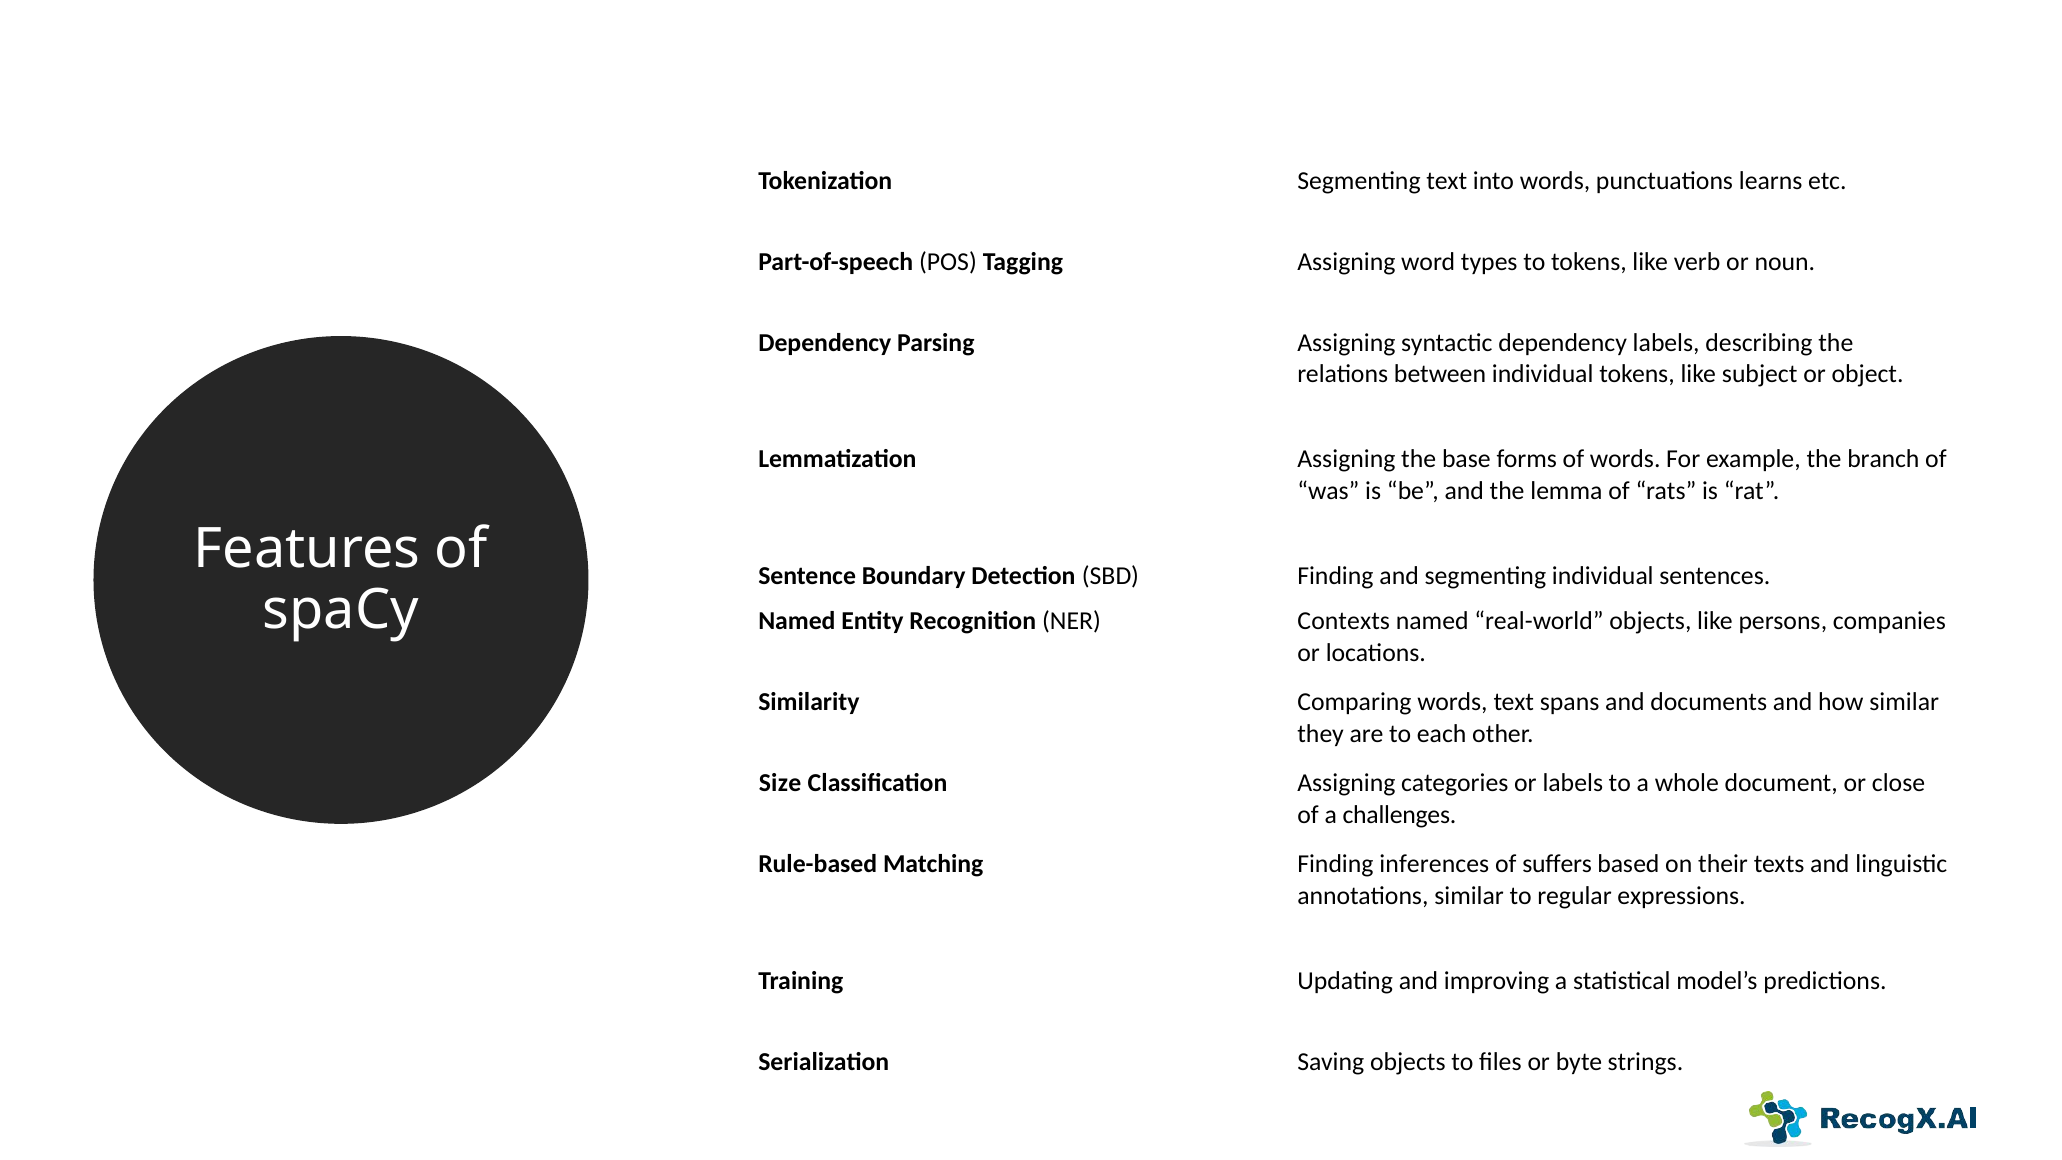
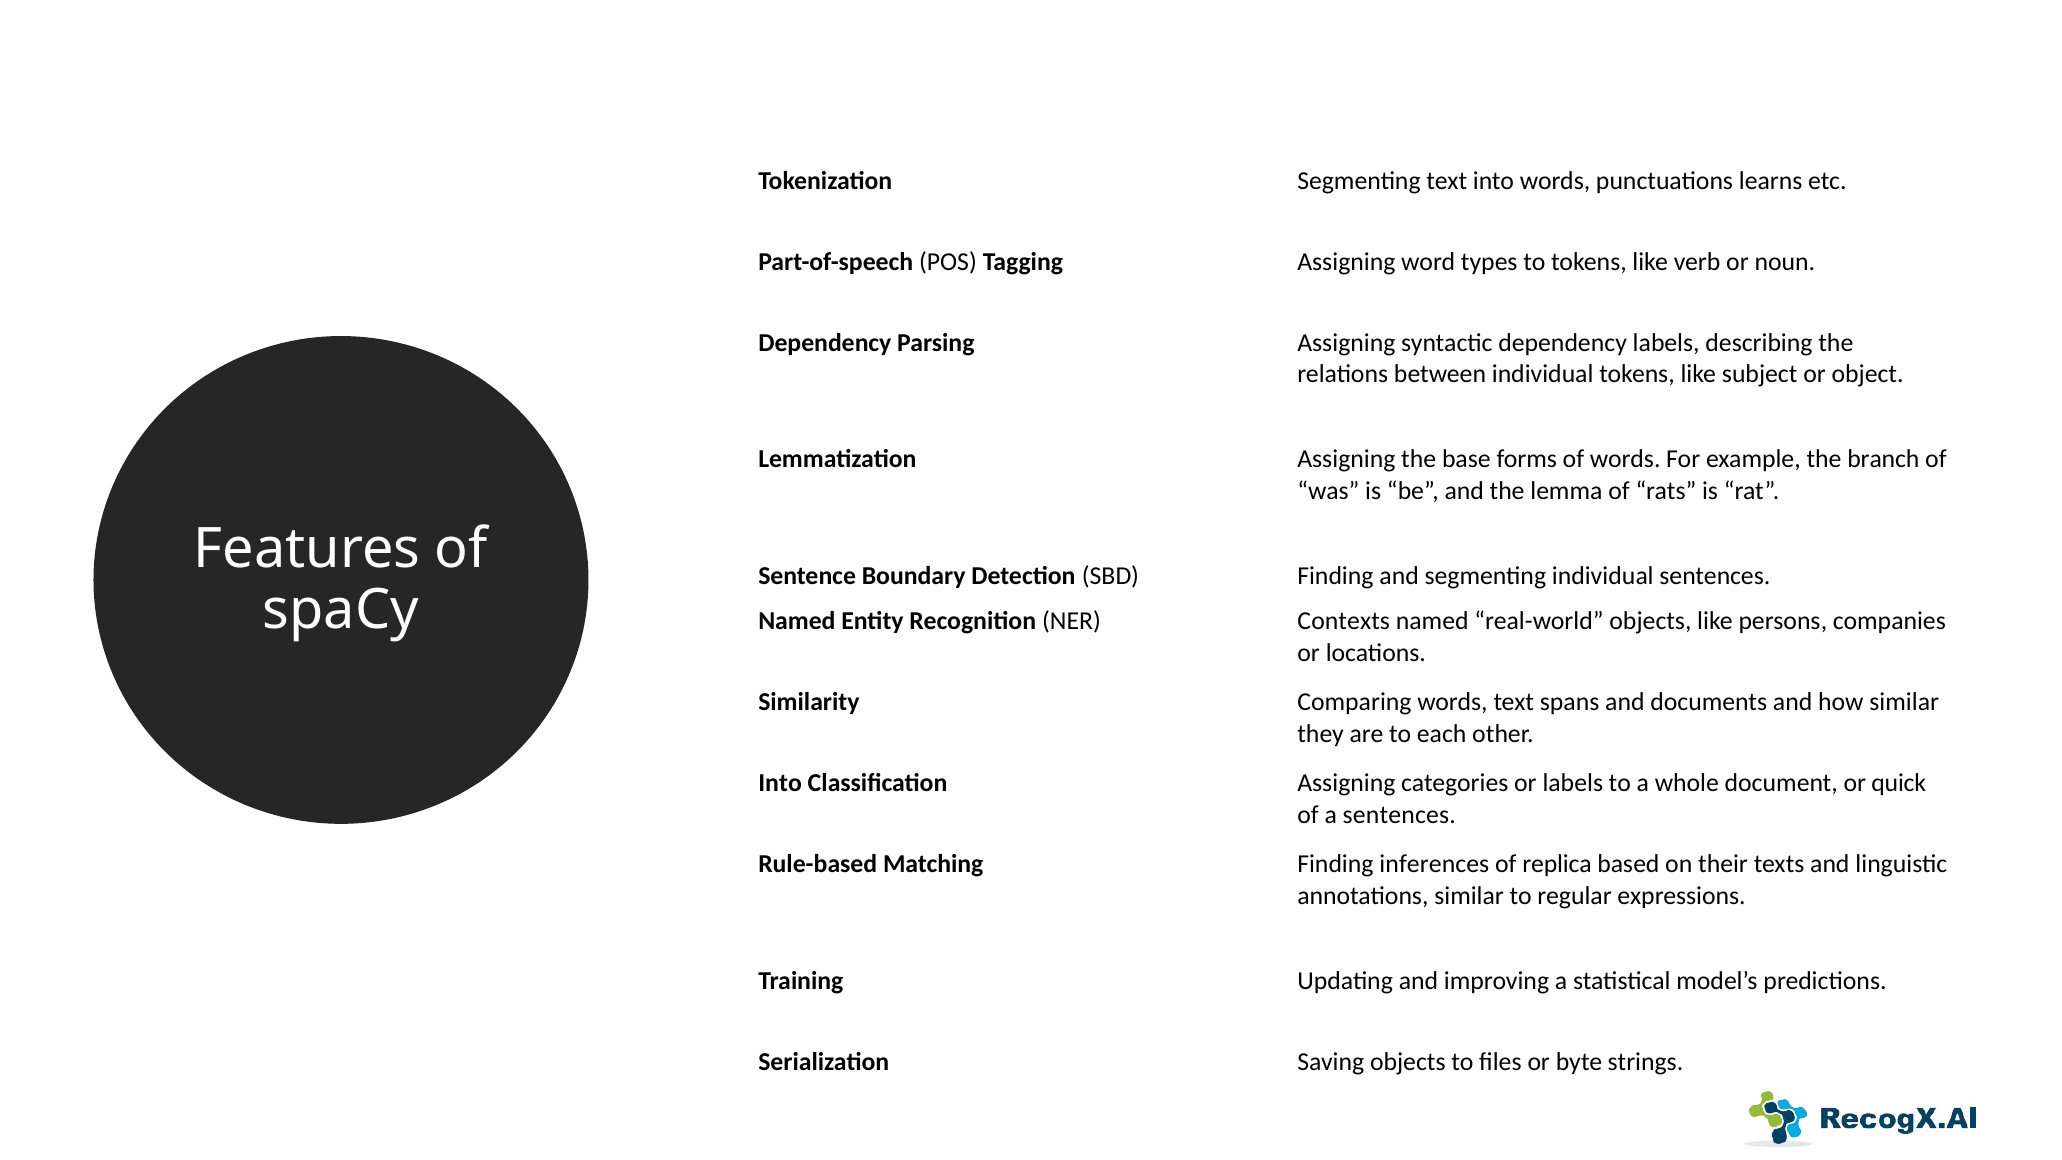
Size: Size -> Into (780, 783)
close: close -> quick (1899, 783)
a challenges: challenges -> sentences (1399, 814)
suffers: suffers -> replica (1557, 864)
